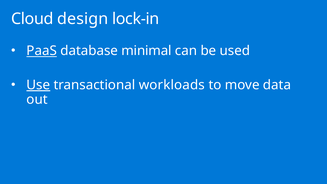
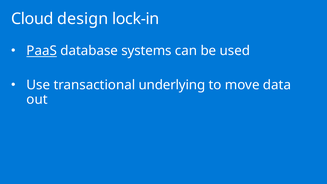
minimal: minimal -> systems (146, 51)
Use underline: present -> none (38, 85)
workloads: workloads -> underlying (172, 85)
